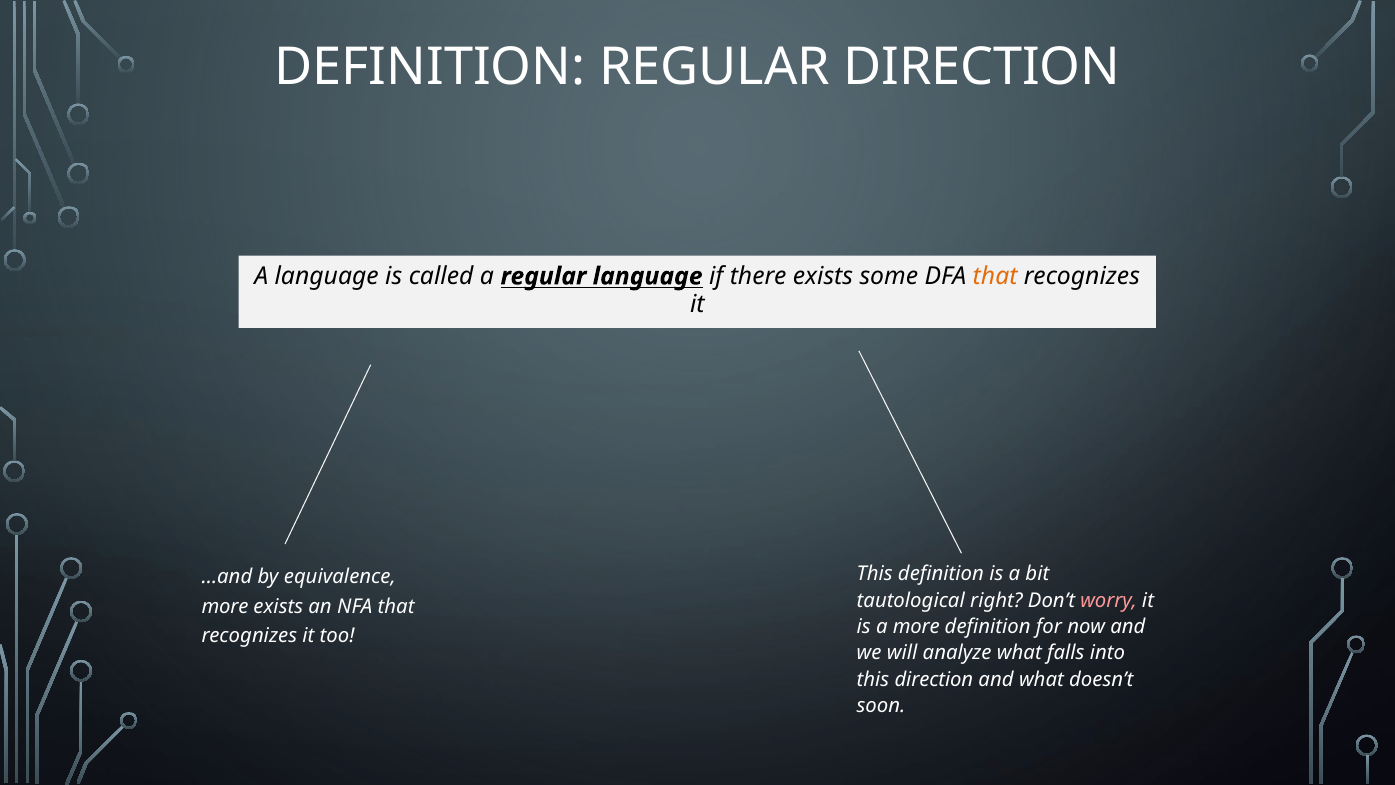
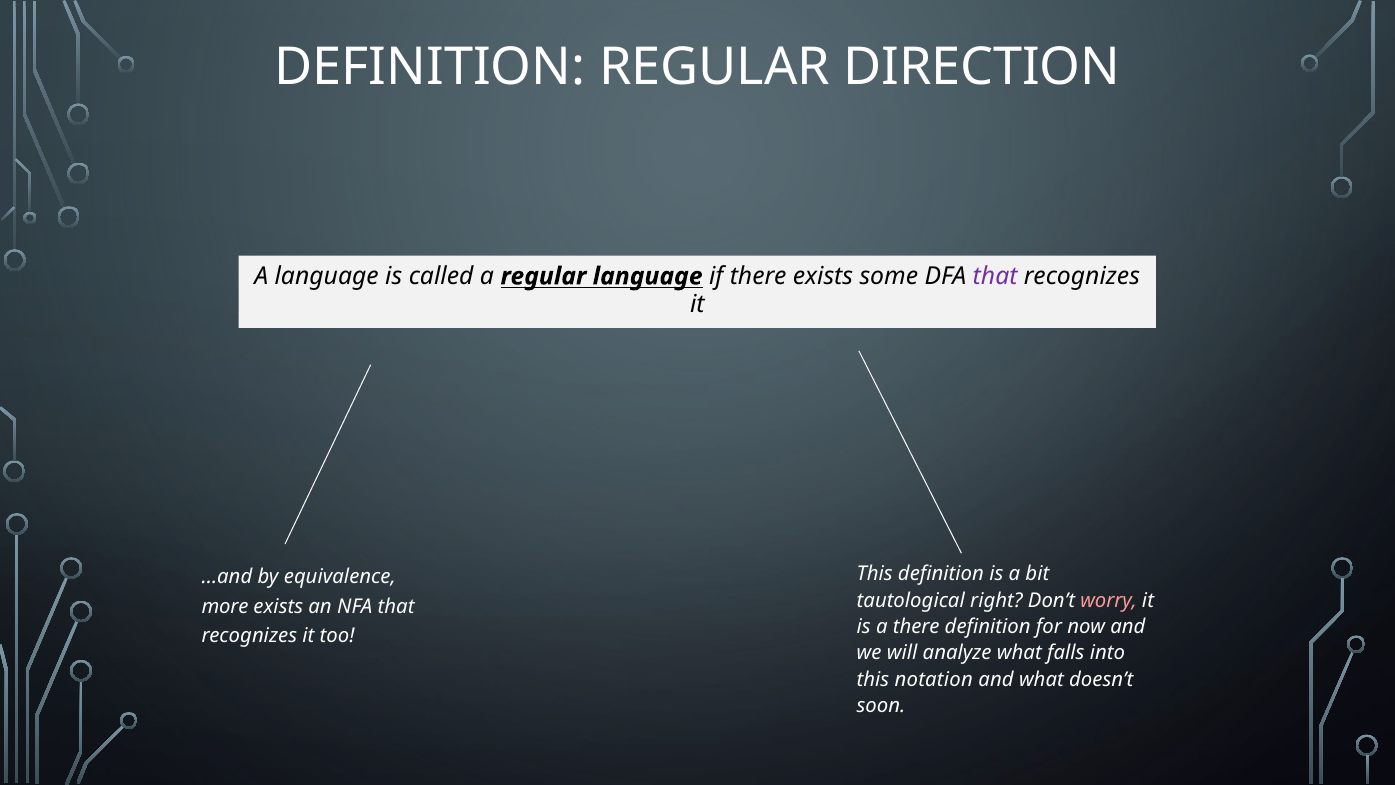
that colour: orange -> purple (995, 276)
a more: more -> there (916, 627)
this direction: direction -> notation (934, 679)
